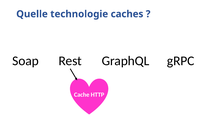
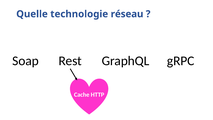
caches: caches -> réseau (127, 14)
